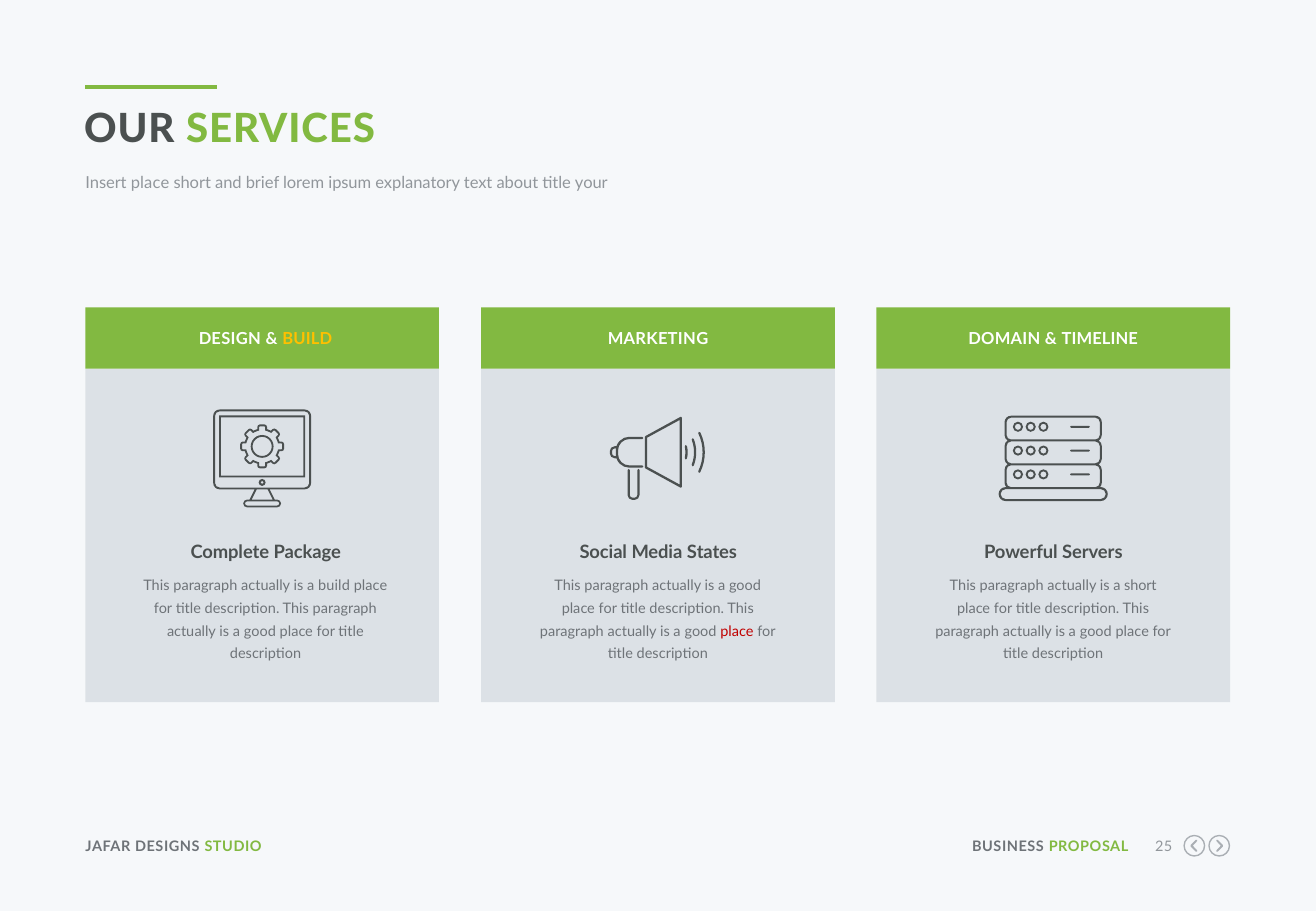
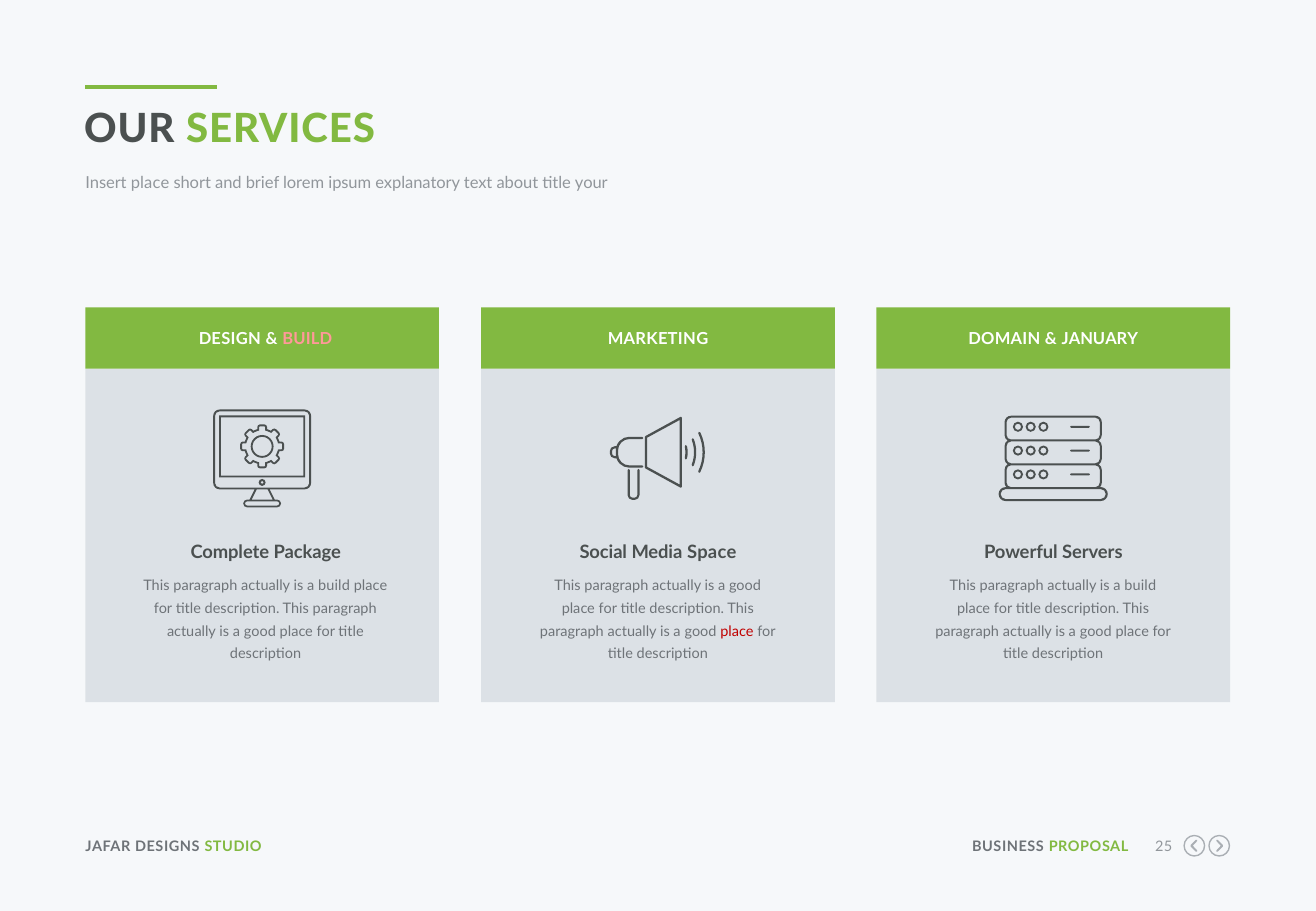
BUILD colour: yellow -> pink (307, 339)
TIMELINE: TIMELINE -> JANUARY (1100, 339)
States: States -> Space (712, 552)
short: short -> build (1140, 586)
